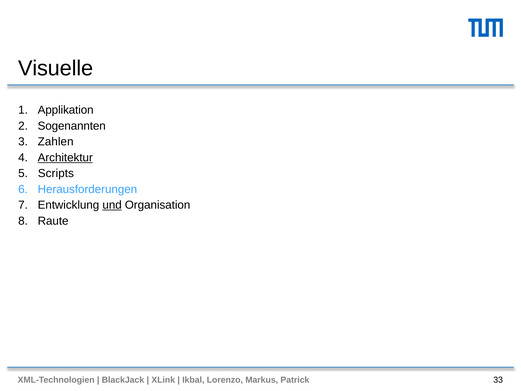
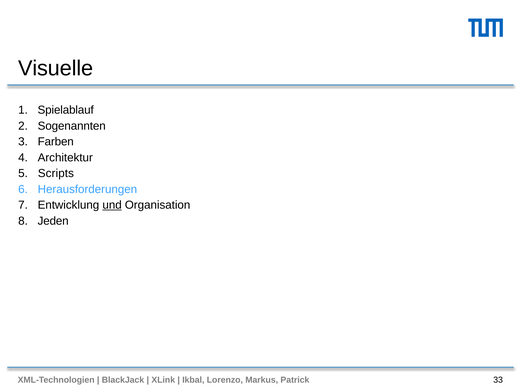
Applikation: Applikation -> Spielablauf (66, 110)
Zahlen: Zahlen -> Farben (56, 142)
Architektur underline: present -> none (65, 158)
Raute: Raute -> Jeden (53, 221)
